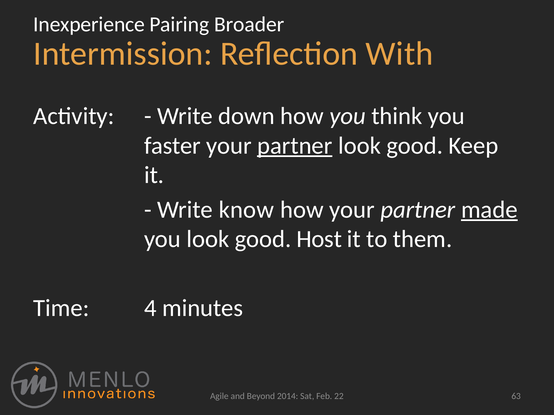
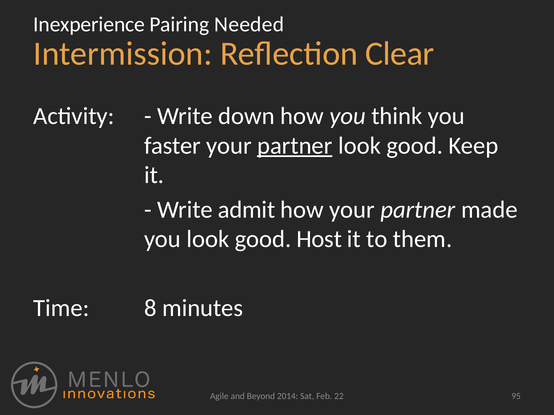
Broader: Broader -> Needed (249, 25)
With: With -> Clear (400, 54)
know: know -> admit (247, 210)
made underline: present -> none (489, 210)
4: 4 -> 8 (150, 308)
63: 63 -> 95 (516, 397)
